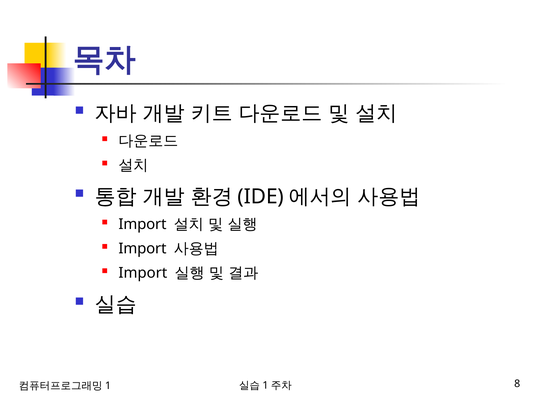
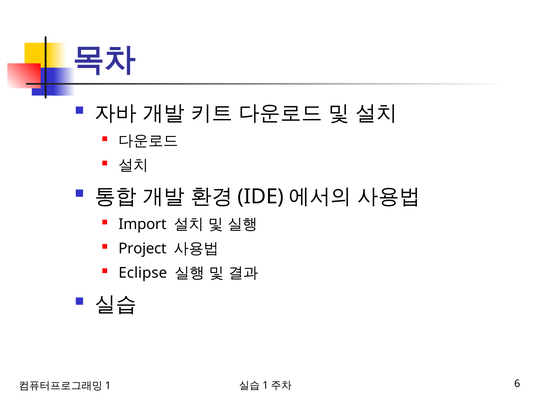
Import: Import -> Project (142, 248)
Import: Import -> Eclipse (143, 273)
8: 8 -> 6 (517, 384)
